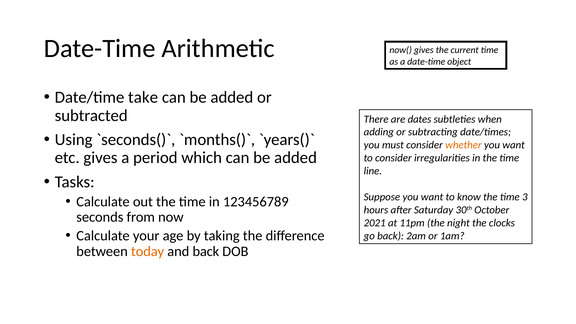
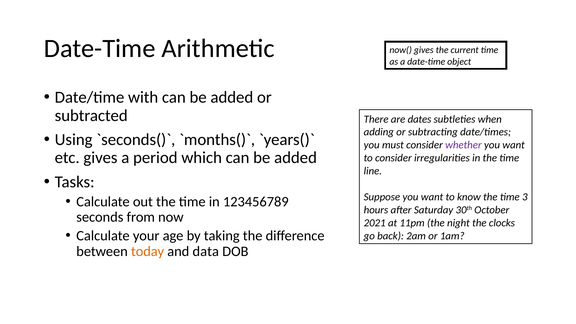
take: take -> with (143, 97)
whether colour: orange -> purple (463, 145)
and back: back -> data (206, 251)
